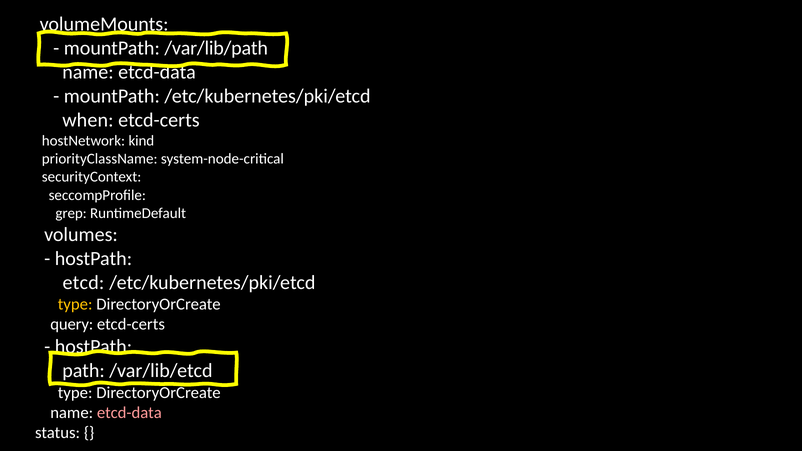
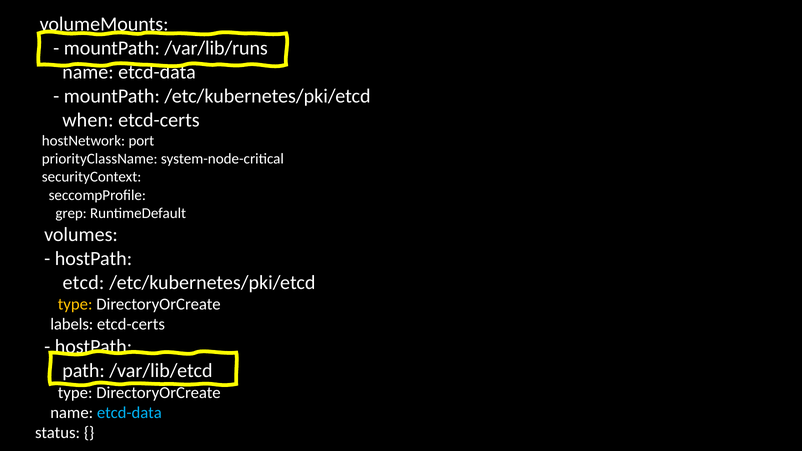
/var/lib/path: /var/lib/path -> /var/lib/runs (216, 48)
kind: kind -> port (141, 141)
query: query -> labels (72, 325)
etcd-data colour: pink -> light blue (129, 413)
